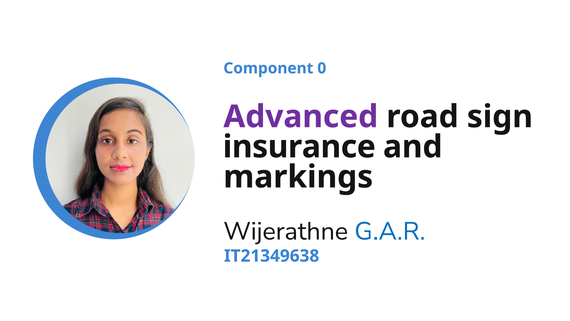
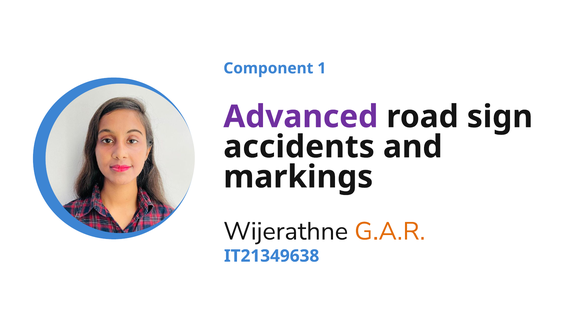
0: 0 -> 1 (322, 68)
insurance: insurance -> accidents (299, 147)
G.A.R colour: blue -> orange (390, 231)
